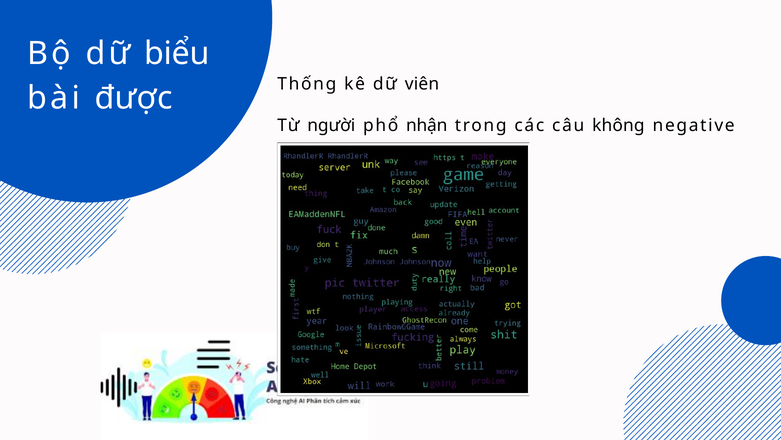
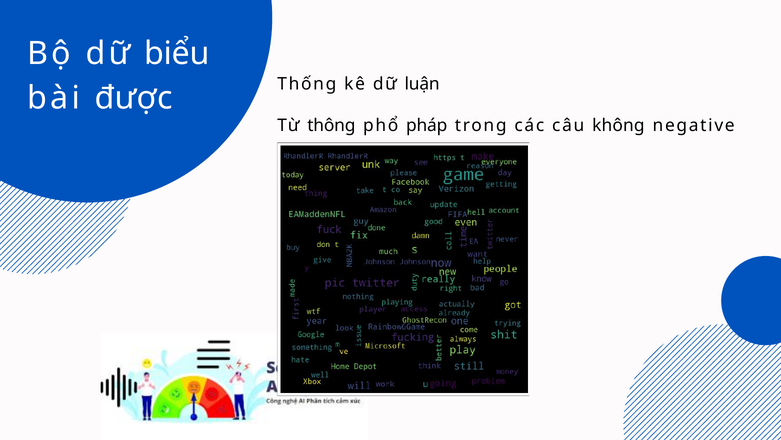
viên: viên -> luận (422, 84)
người: người -> thông (331, 125)
nhận: nhận -> pháp (427, 125)
